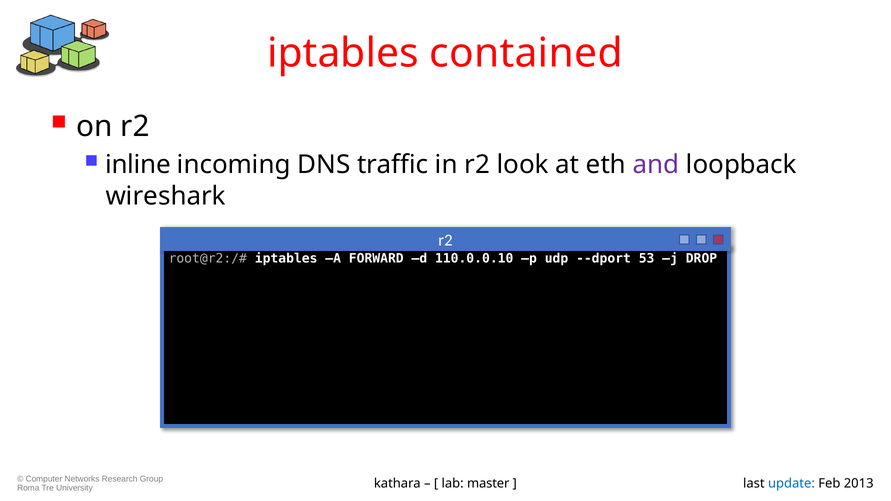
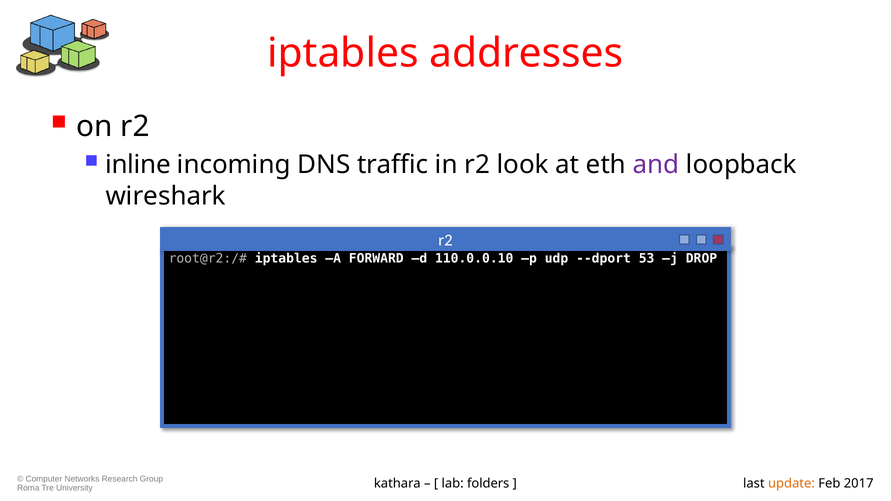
contained: contained -> addresses (526, 53)
master: master -> folders (488, 484)
update colour: blue -> orange (791, 484)
2013: 2013 -> 2017 (859, 484)
